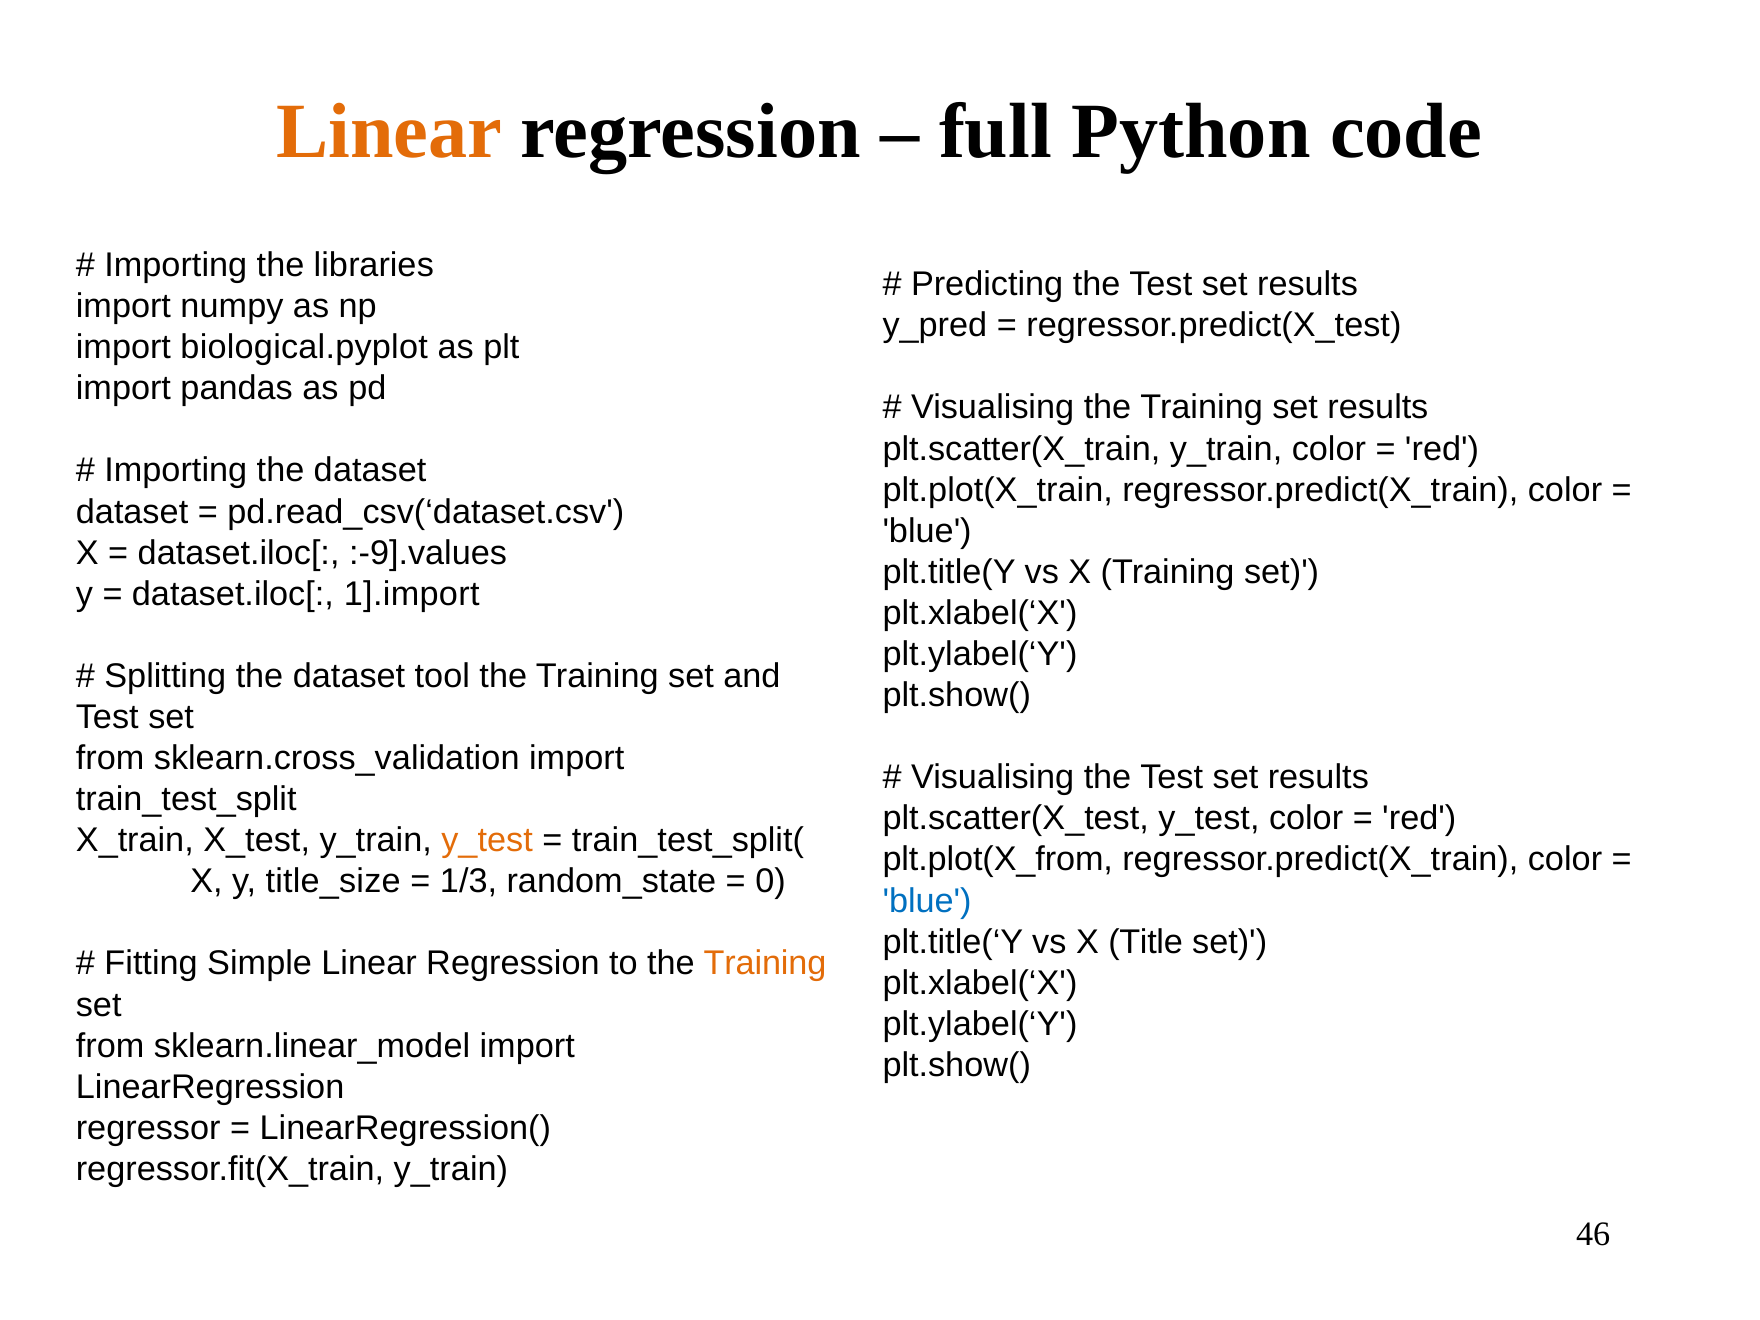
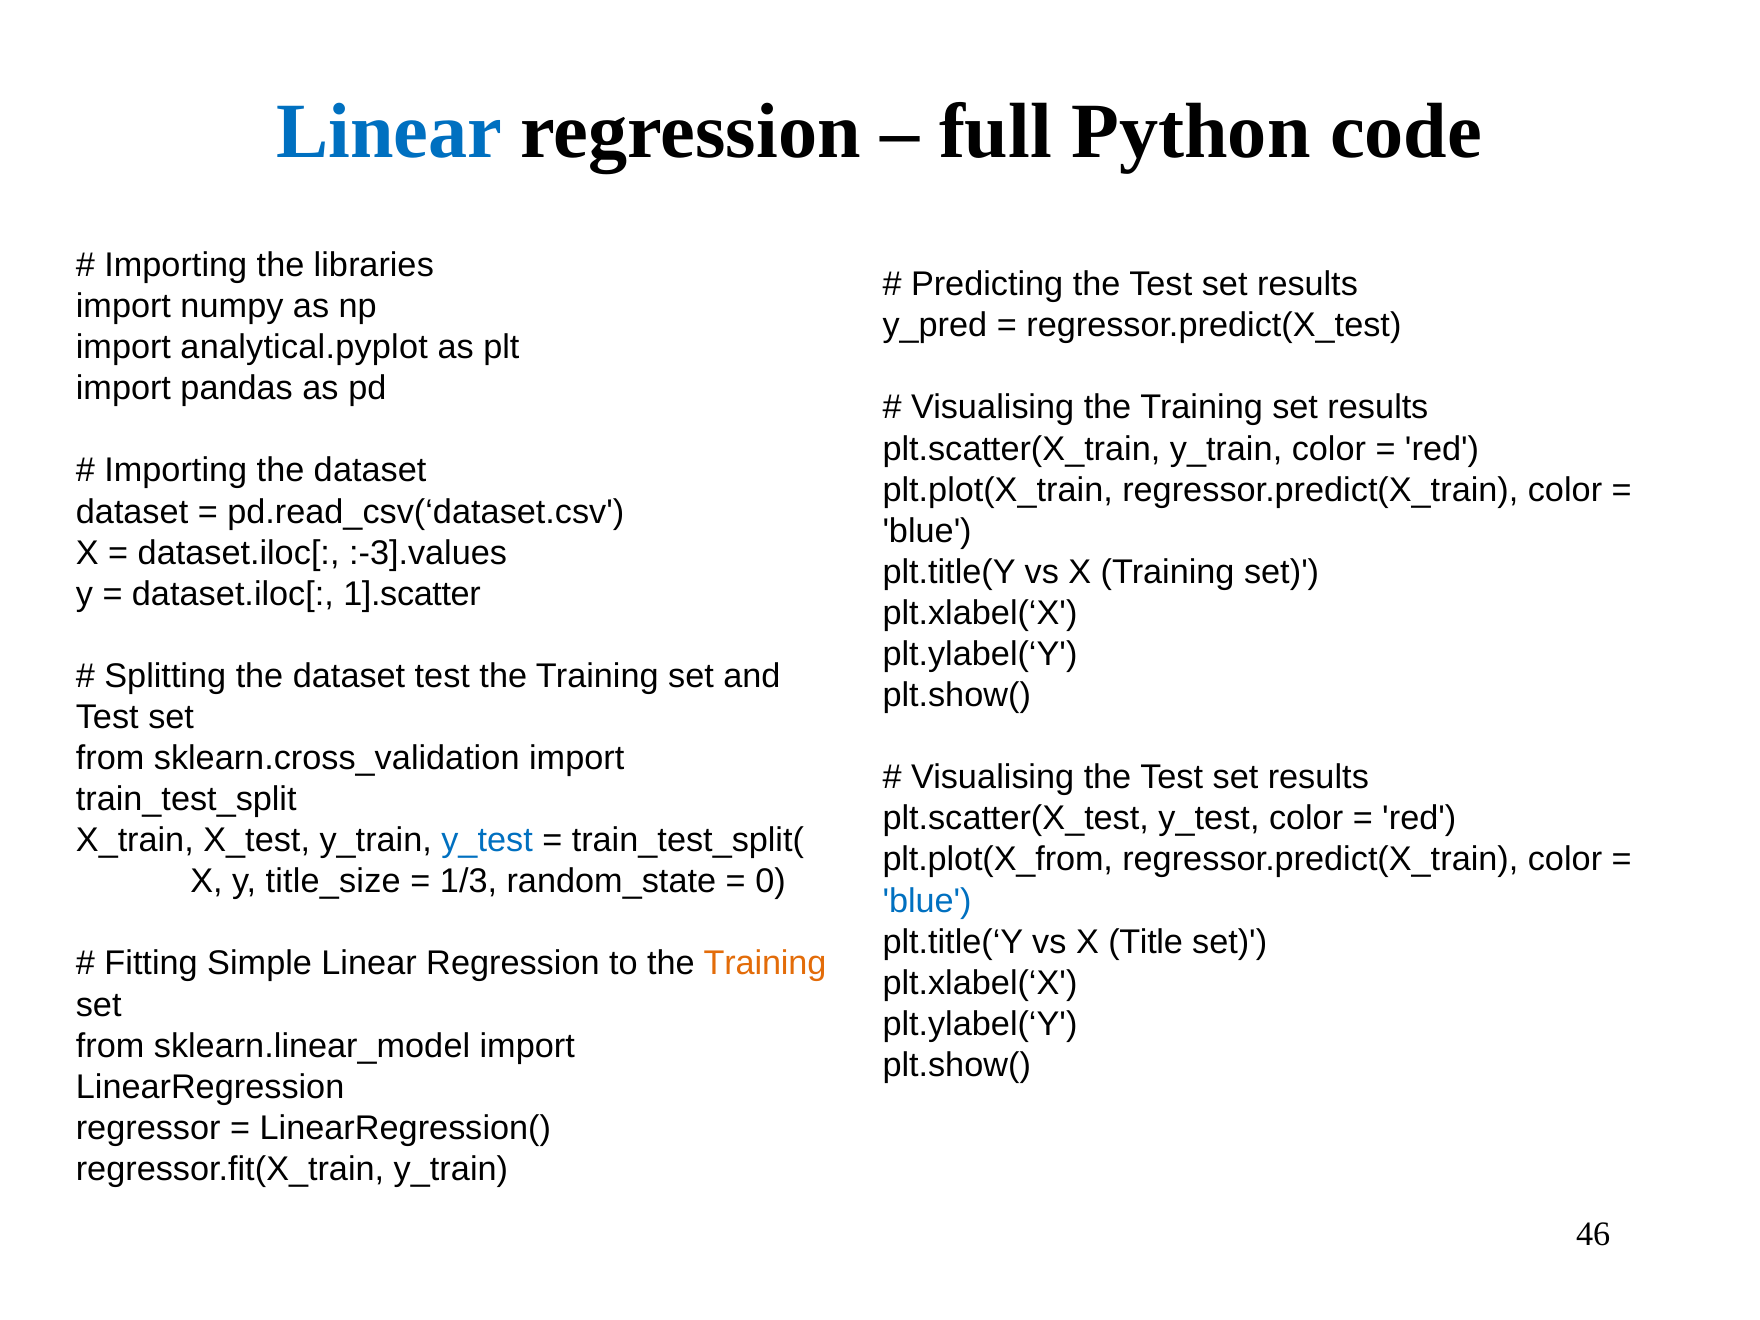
Linear colour: orange -> blue (389, 131)
biological.pyplot: biological.pyplot -> analytical.pyplot (304, 347)
:-9].values: :-9].values -> :-3].values (428, 553)
1].import: 1].import -> 1].scatter (412, 594)
dataset tool: tool -> test (442, 676)
y_test colour: orange -> blue (487, 840)
